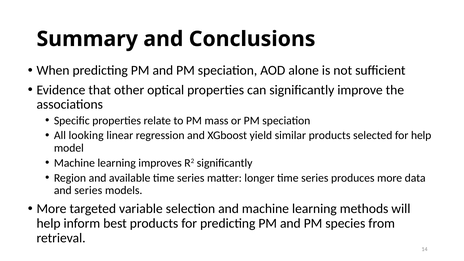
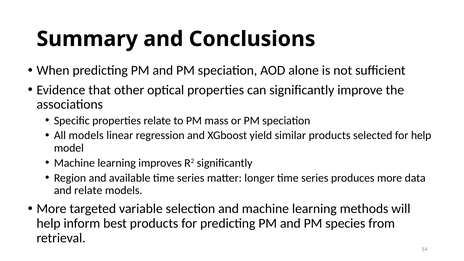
All looking: looking -> models (86, 135)
and series: series -> relate (88, 190)
